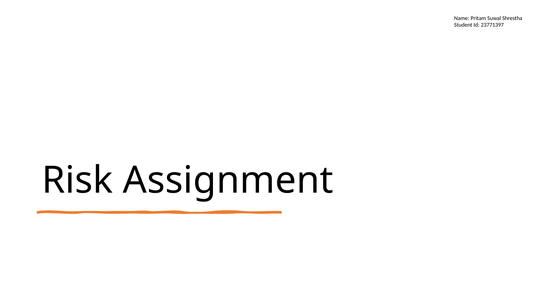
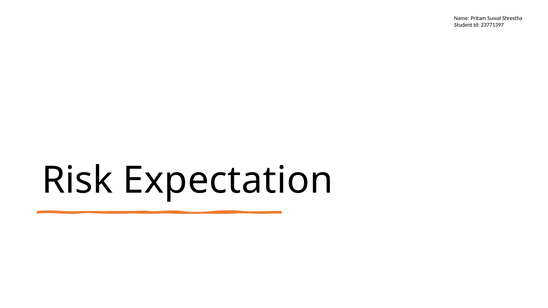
Assignment: Assignment -> Expectation (228, 180)
